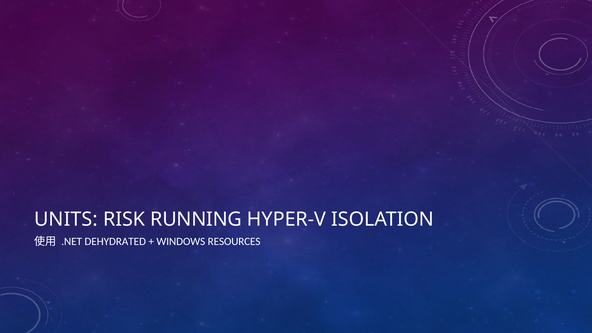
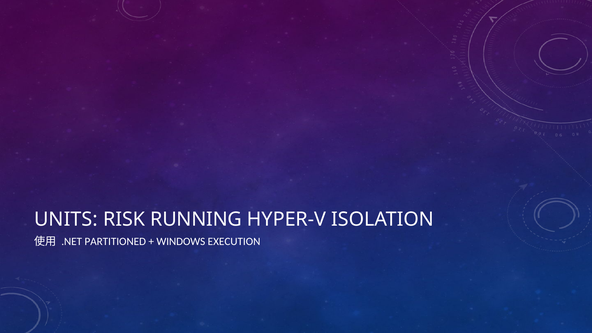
DEHYDRATED: DEHYDRATED -> PARTITIONED (115, 242)
RESOURCES: RESOURCES -> EXECUTION (234, 242)
